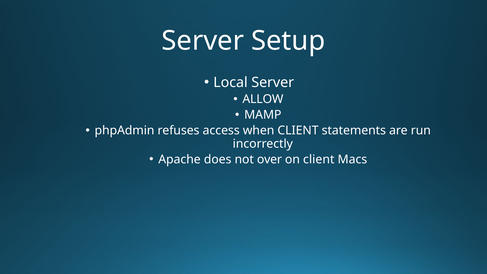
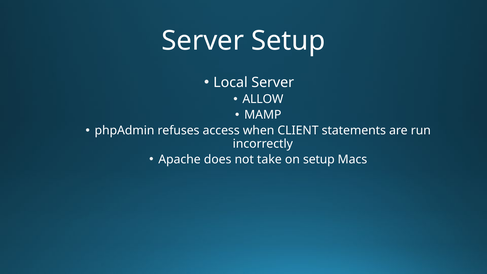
over: over -> take (269, 159)
on client: client -> setup (319, 159)
